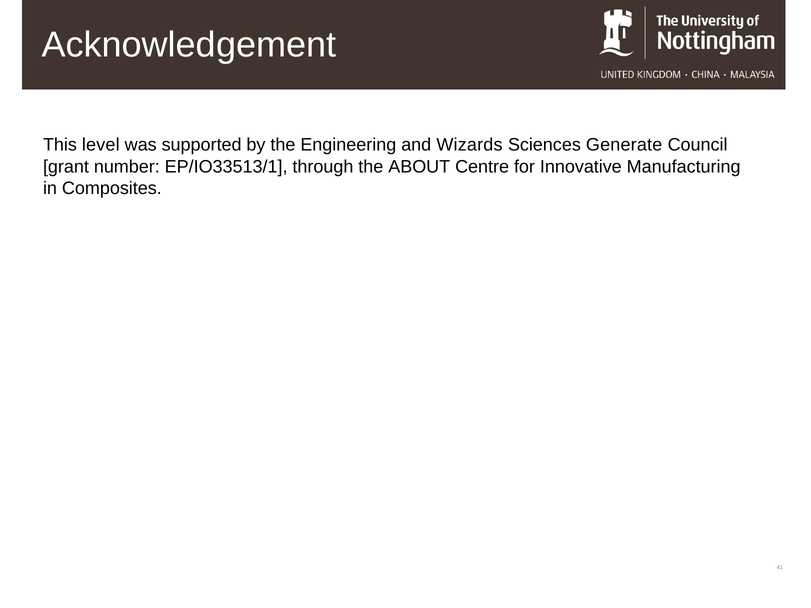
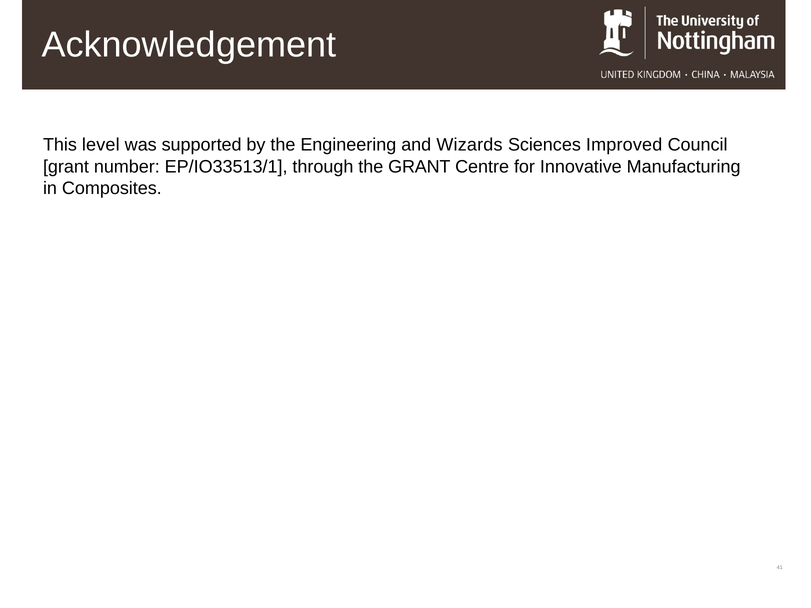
Generate: Generate -> Improved (624, 145)
the ABOUT: ABOUT -> GRANT (419, 167)
